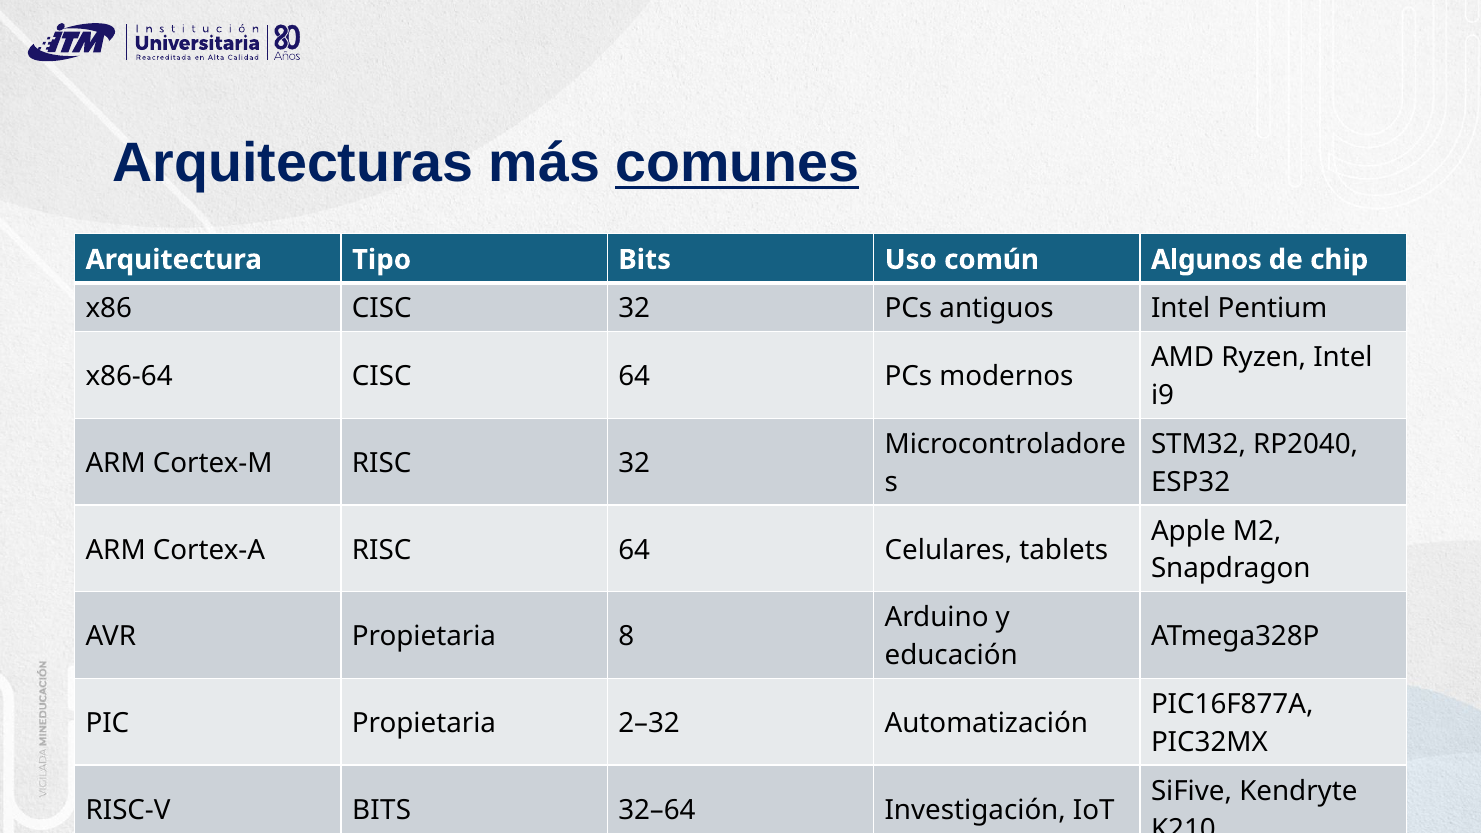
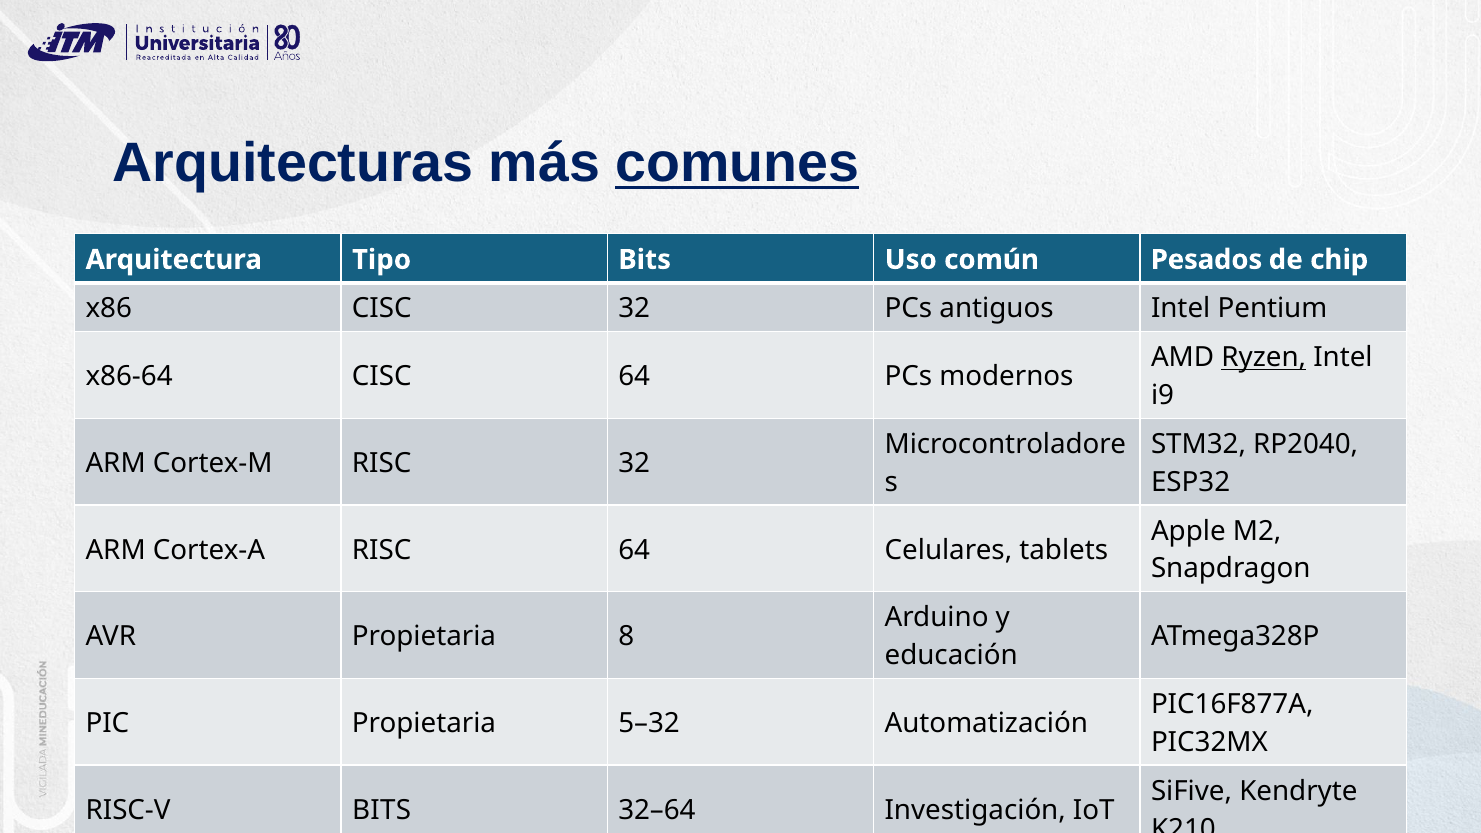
Algunos: Algunos -> Pesados (1206, 260)
Ryzen underline: none -> present (1264, 358)
2–32: 2–32 -> 5–32 (649, 723)
